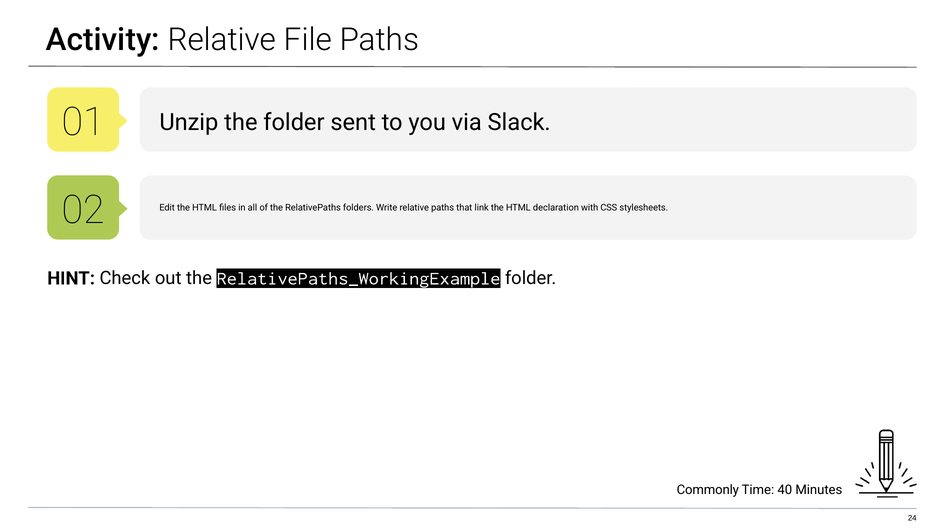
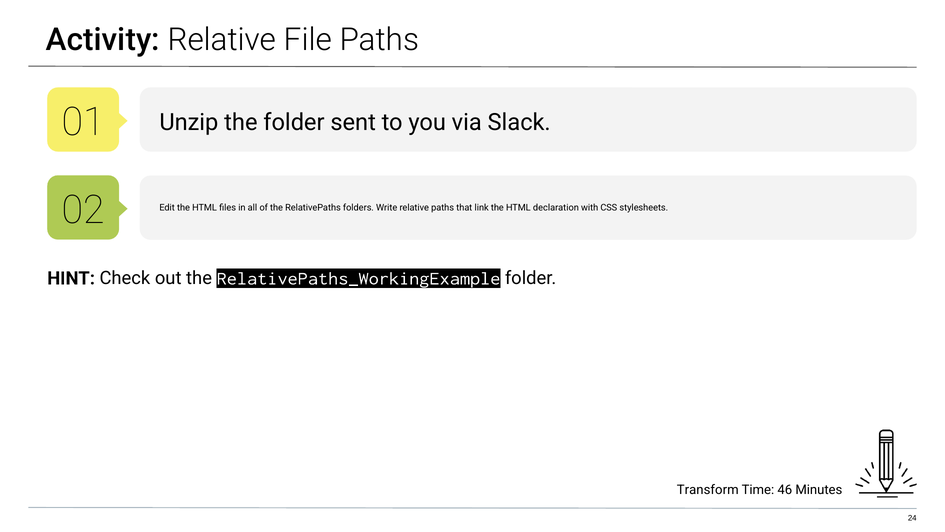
Commonly: Commonly -> Transform (708, 489)
40: 40 -> 46 (785, 489)
